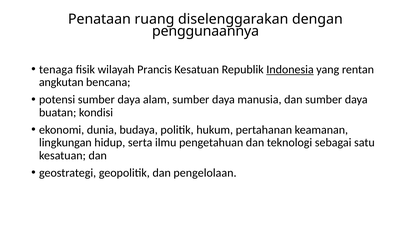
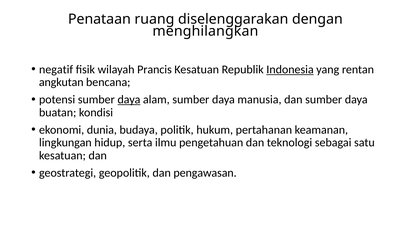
penggunaannya: penggunaannya -> menghilangkan (205, 31)
tenaga: tenaga -> negatif (56, 69)
daya underline: none -> present (129, 100)
pengelolaan: pengelolaan -> pengawasan (205, 173)
